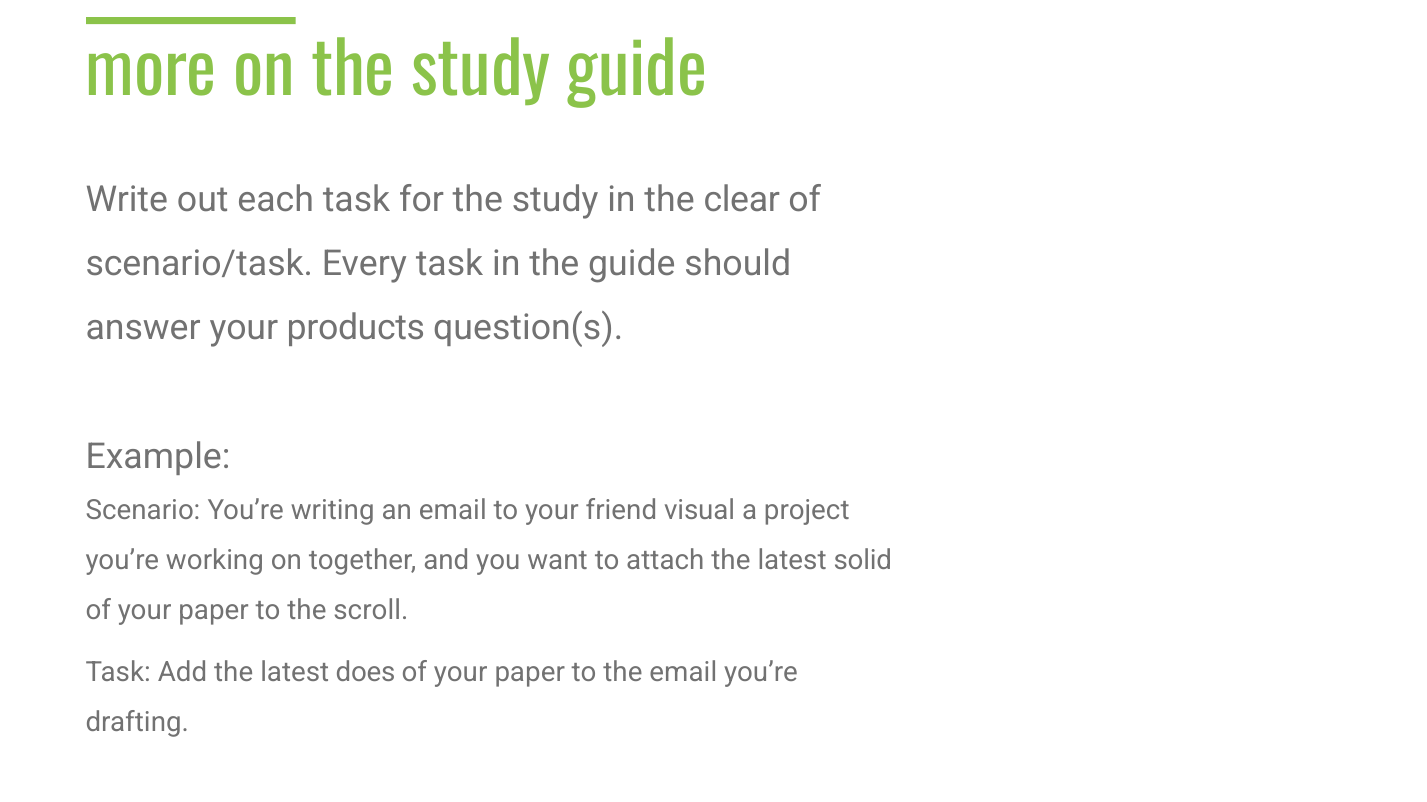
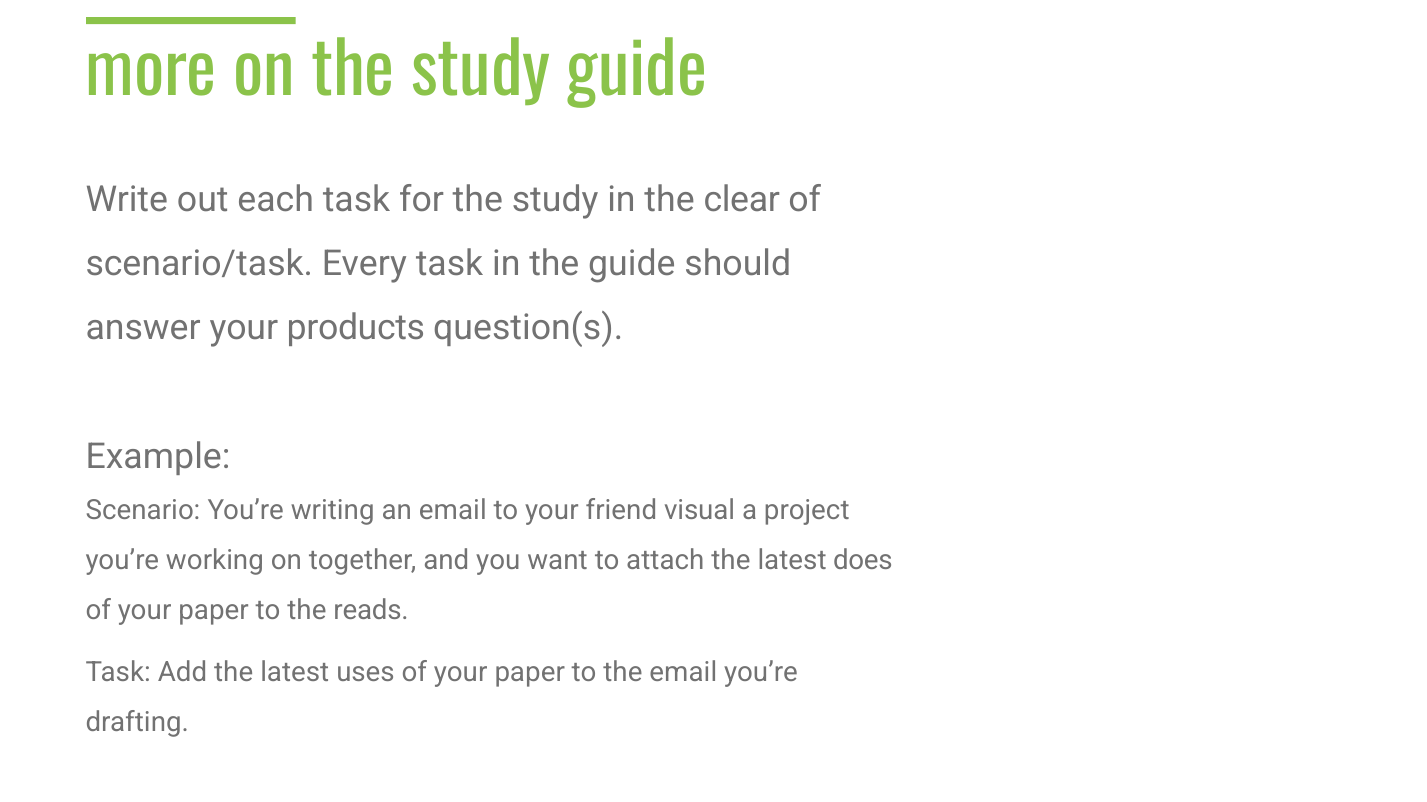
solid: solid -> does (863, 561)
scroll: scroll -> reads (371, 611)
does: does -> uses (365, 673)
